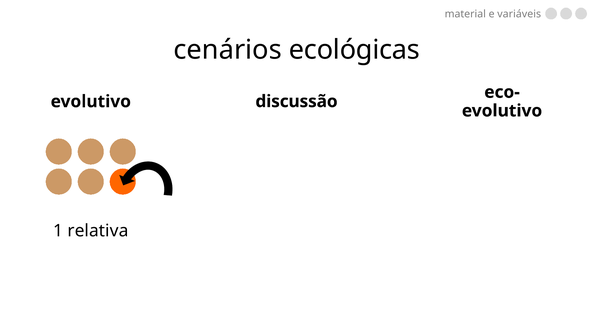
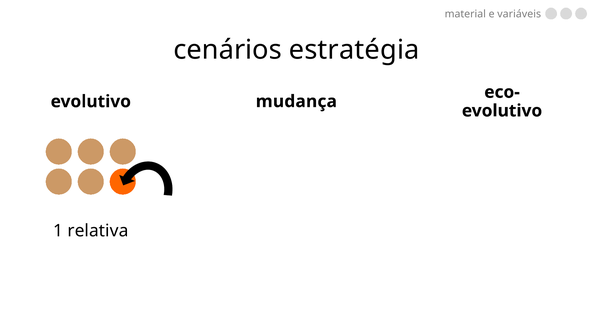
ecológicas: ecológicas -> estratégia (354, 50)
discussão: discussão -> mudança (296, 101)
